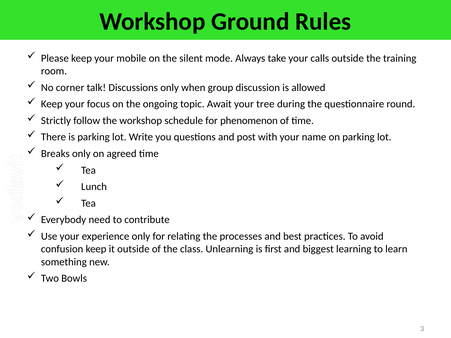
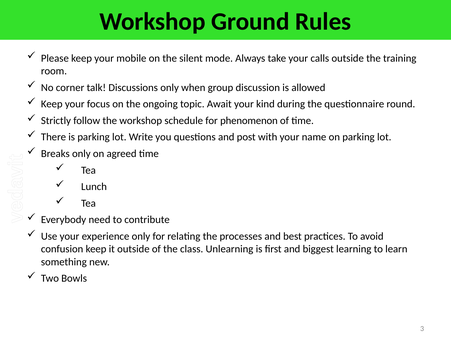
tree: tree -> kind (265, 104)
